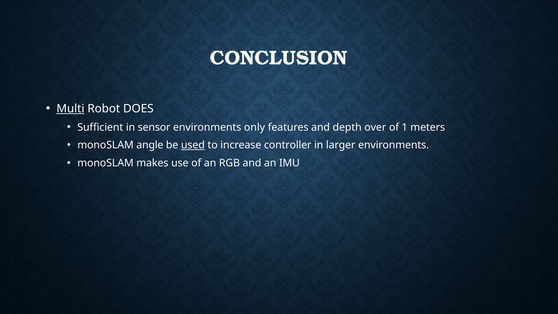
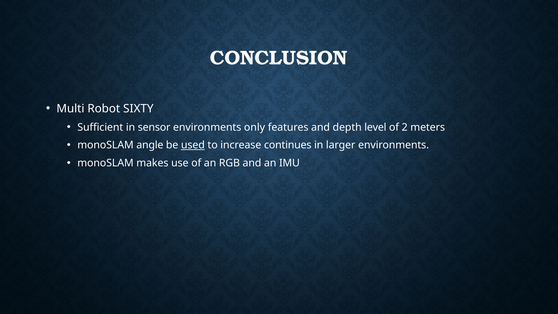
Multi underline: present -> none (70, 109)
DOES: DOES -> SIXTY (138, 109)
over: over -> level (375, 127)
1: 1 -> 2 (405, 127)
controller: controller -> continues (288, 145)
